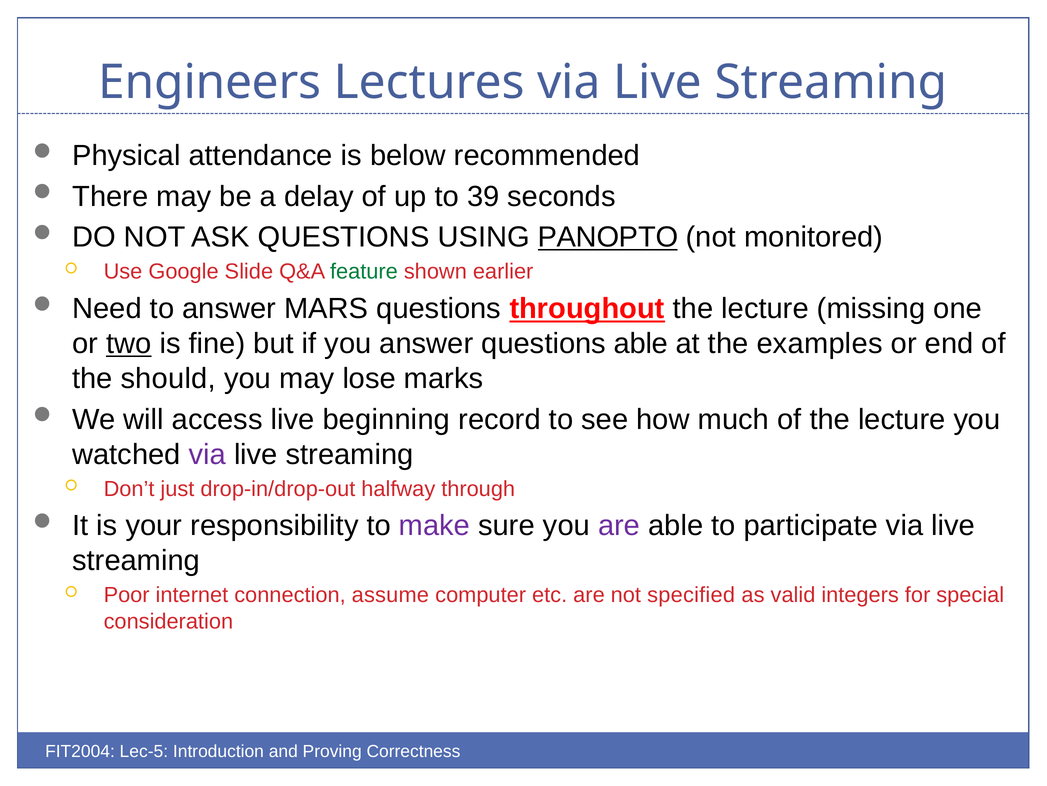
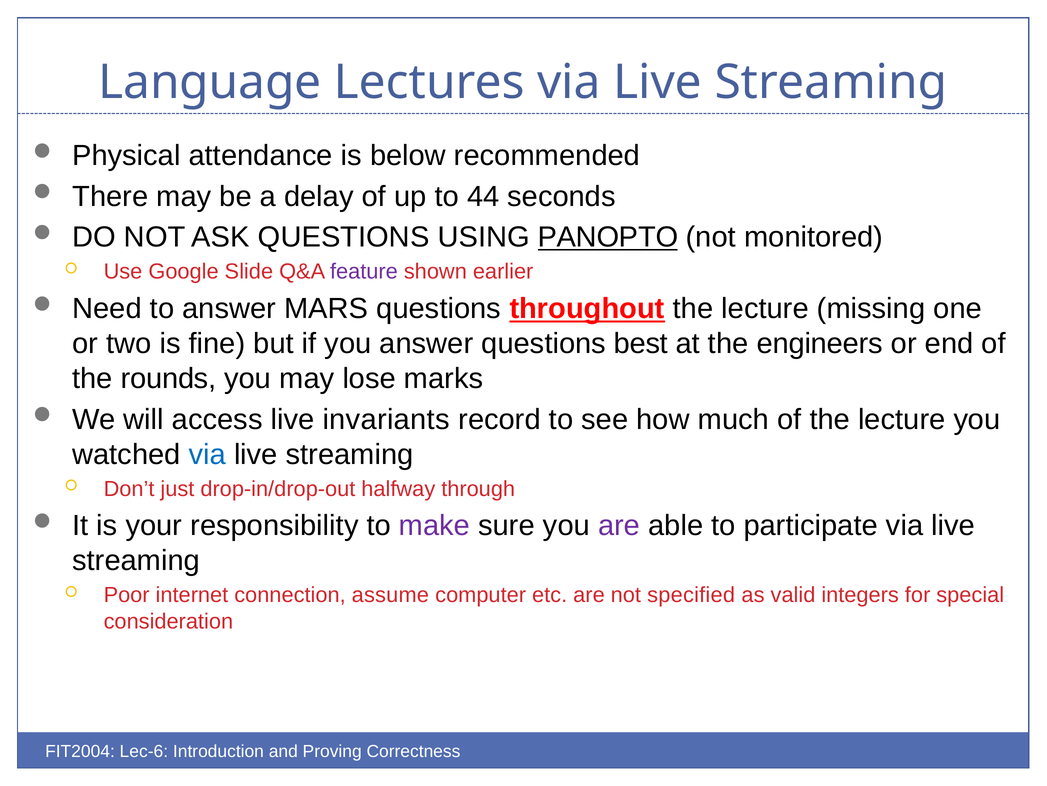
Engineers: Engineers -> Language (210, 82)
39: 39 -> 44 (483, 196)
feature colour: green -> purple (364, 271)
two underline: present -> none (129, 343)
questions able: able -> best (641, 343)
examples: examples -> engineers (820, 343)
should: should -> rounds (169, 378)
beginning: beginning -> invariants (386, 419)
via colour: purple -> blue (207, 454)
Lec-5: Lec-5 -> Lec-6 (144, 751)
